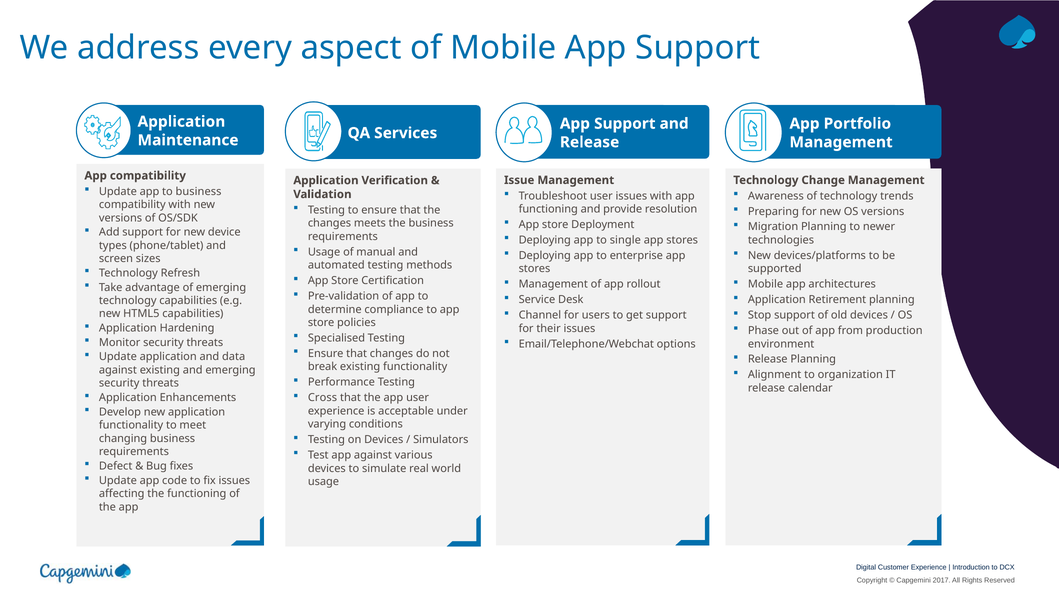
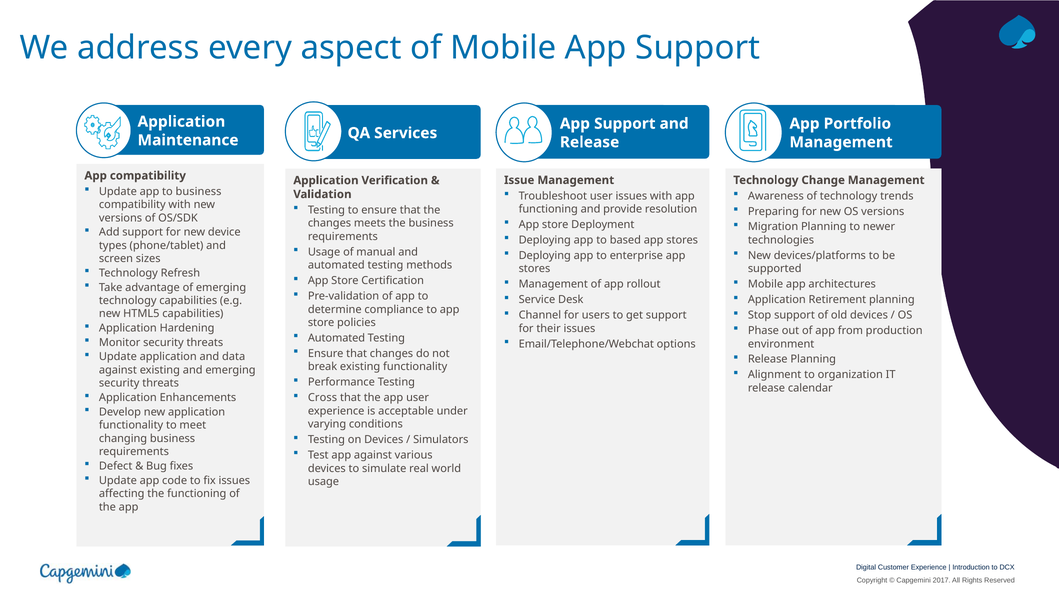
single: single -> based (625, 240)
Specialised: Specialised -> Automated (337, 338)
